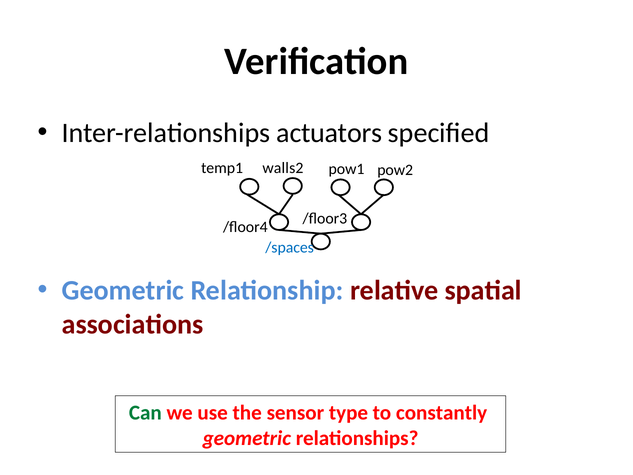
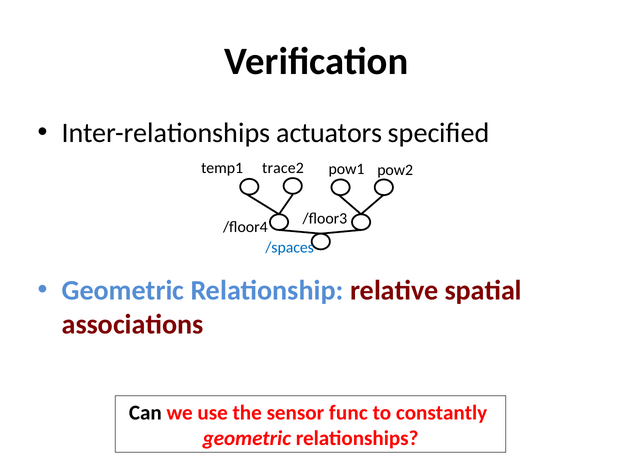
walls2: walls2 -> trace2 (283, 168)
Can colour: green -> black (145, 413)
type: type -> func (348, 413)
